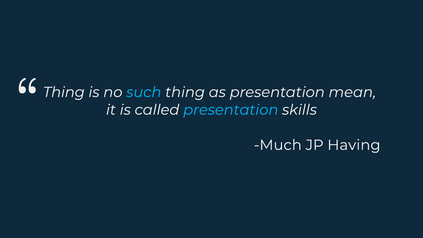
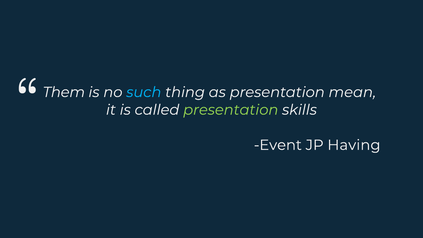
Thing: Thing -> Them (64, 92)
presentation colour: light blue -> light green (231, 110)
Much: Much -> Event (278, 145)
